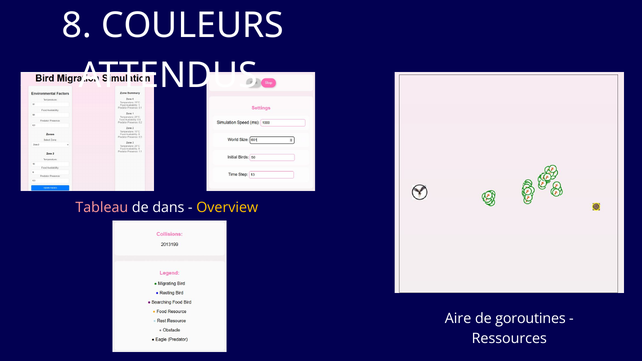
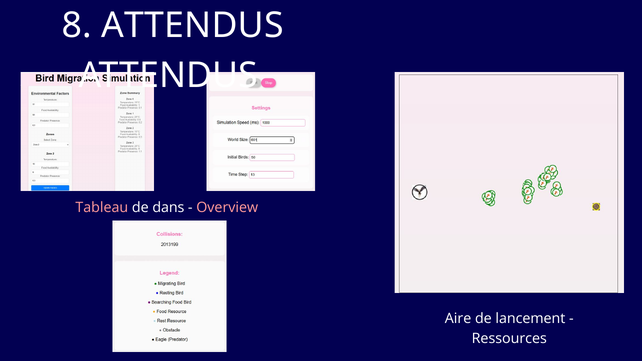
8 COULEURS: COULEURS -> ATTENDUS (192, 26)
Overview colour: yellow -> pink (227, 208)
goroutines: goroutines -> lancement (530, 319)
